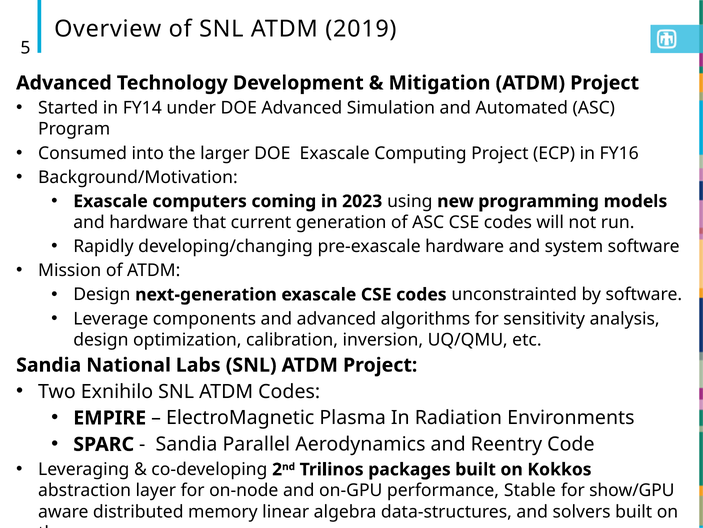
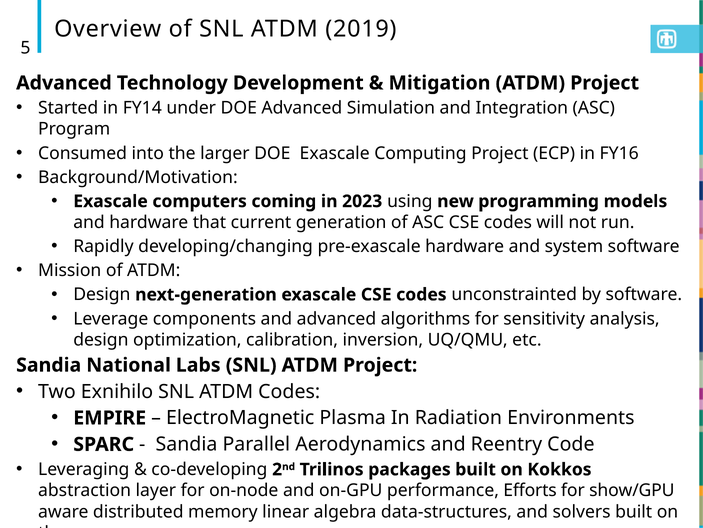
Automated: Automated -> Integration (522, 108)
Stable: Stable -> Efforts (530, 490)
